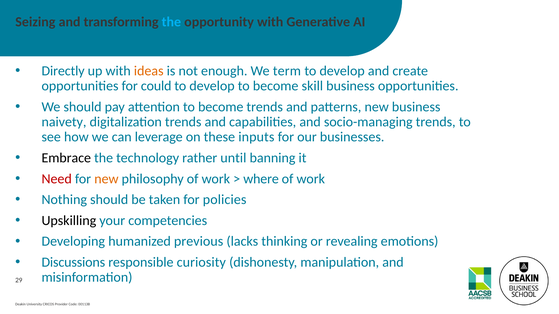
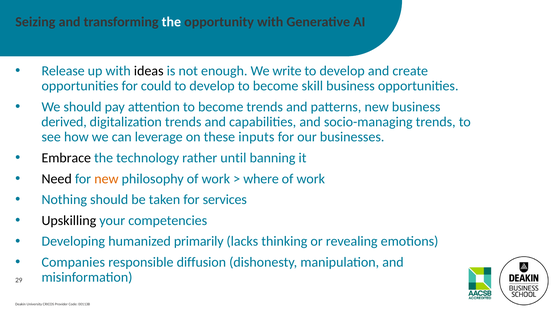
the colour: light blue -> white (171, 22)
Directly: Directly -> Release (63, 71)
ideas colour: orange -> black (149, 71)
term: term -> write (287, 71)
naivety: naivety -> derived (64, 122)
Need colour: red -> black (57, 179)
policies: policies -> services (225, 200)
previous: previous -> primarily (199, 242)
Discussions: Discussions -> Companies (73, 263)
curiosity: curiosity -> diffusion (201, 263)
